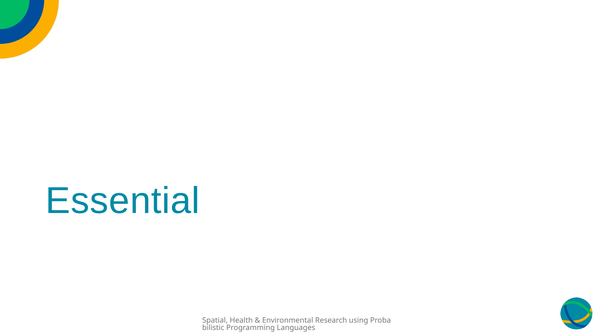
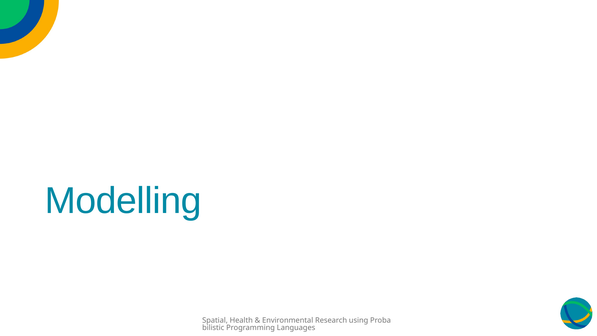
Essential: Essential -> Modelling (123, 201)
